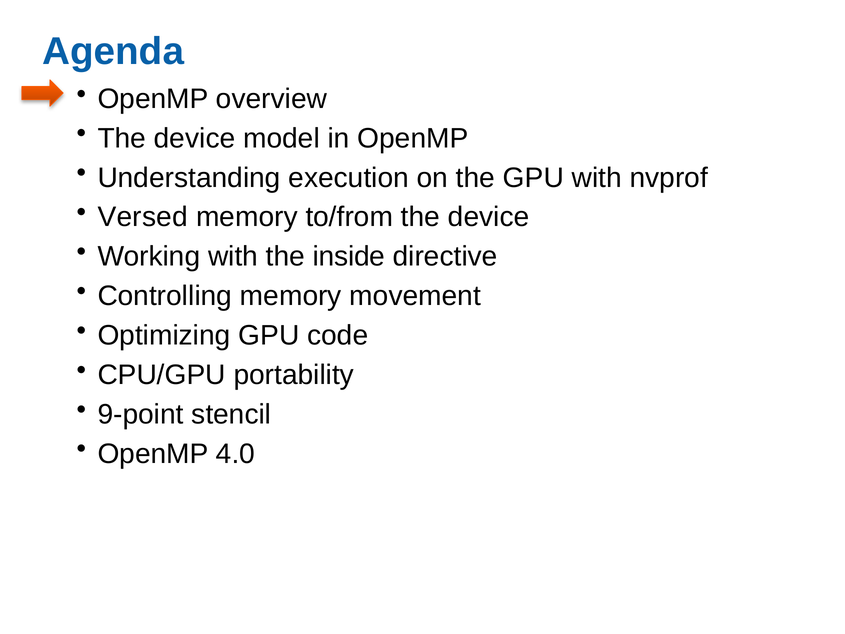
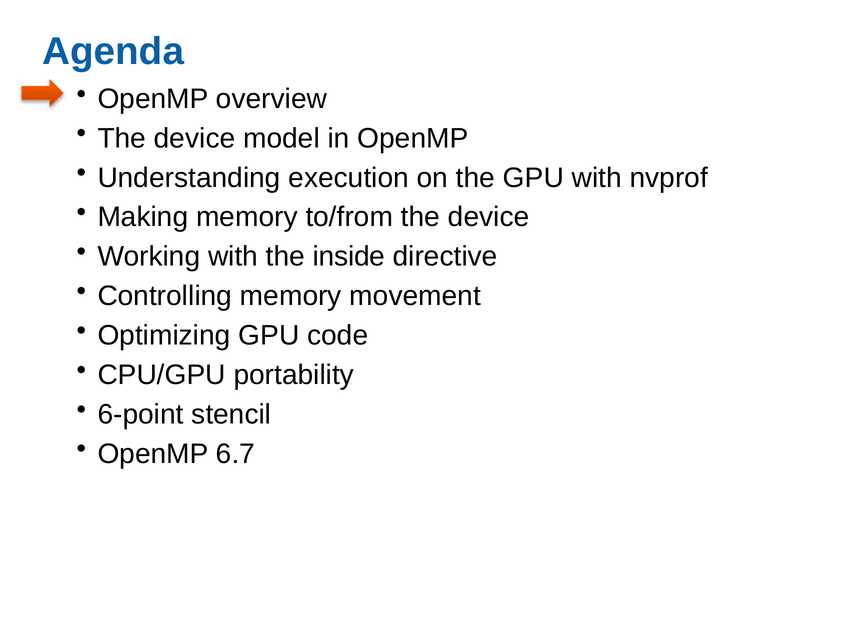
Versed: Versed -> Making (143, 217)
9-point: 9-point -> 6-point (141, 414)
4.0: 4.0 -> 6.7 (236, 454)
